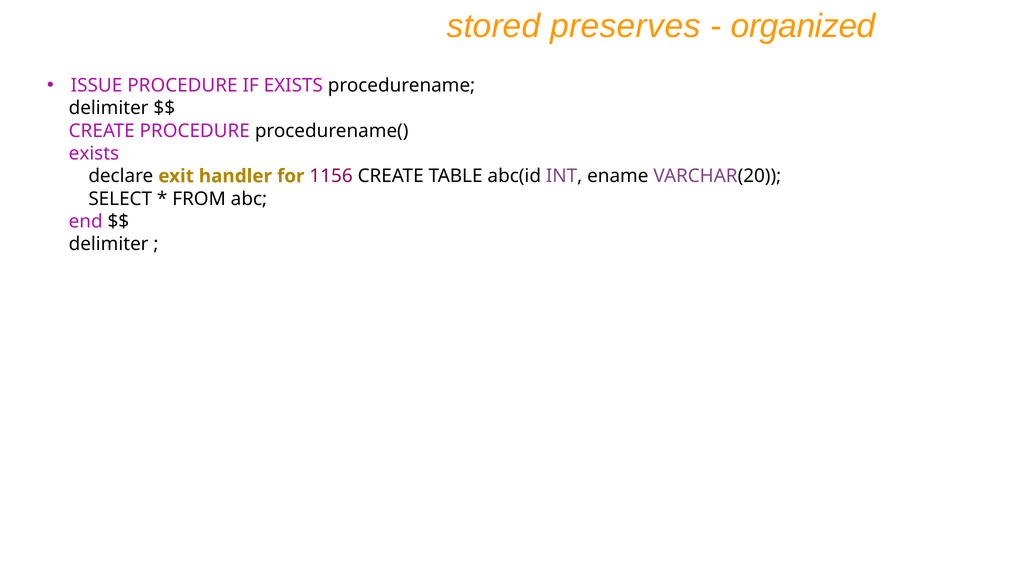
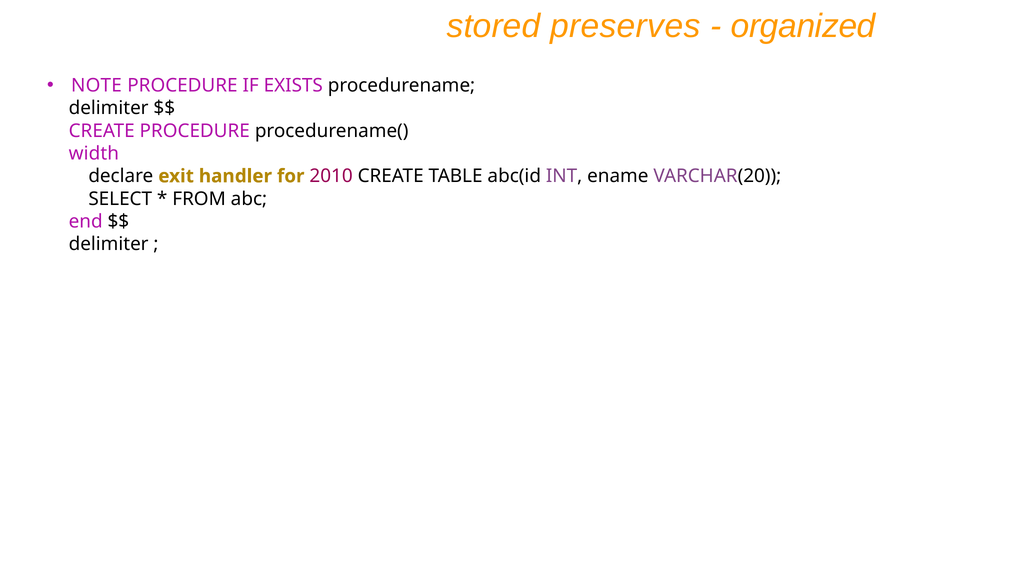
ISSUE: ISSUE -> NOTE (96, 85)
exists: exists -> width (94, 154)
1156: 1156 -> 2010 (331, 176)
